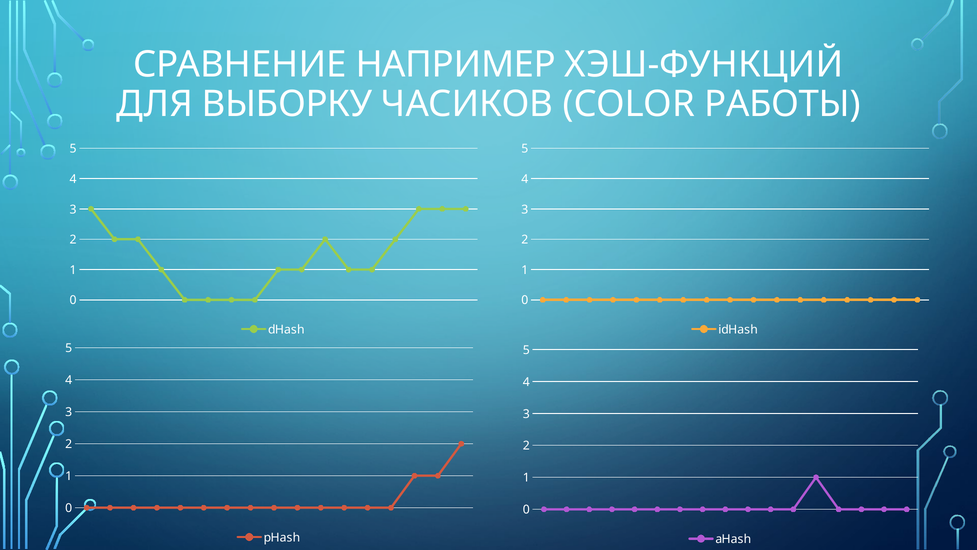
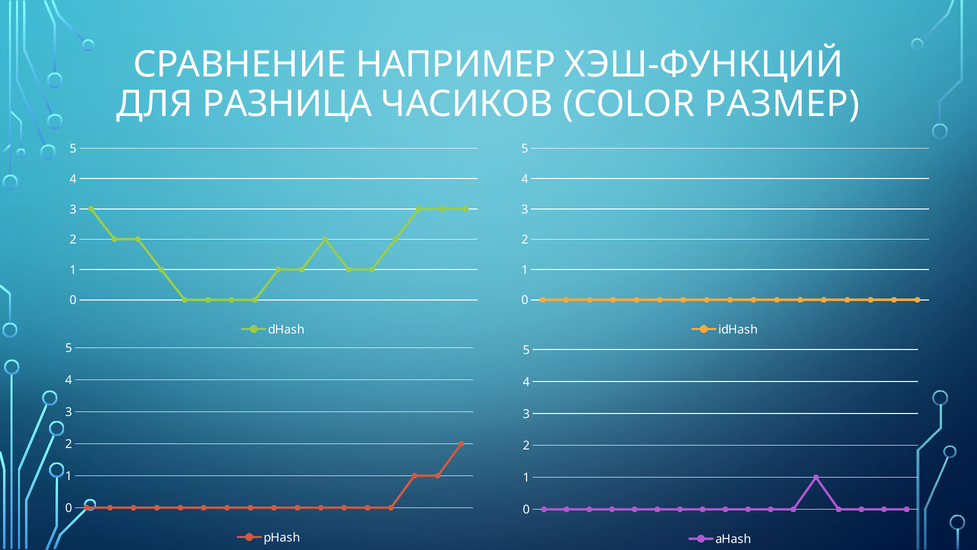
ВЫБОРКУ: ВЫБОРКУ -> РАЗНИЦА (287, 104)
РАБОТЫ: РАБОТЫ -> РАЗМЕР (782, 104)
